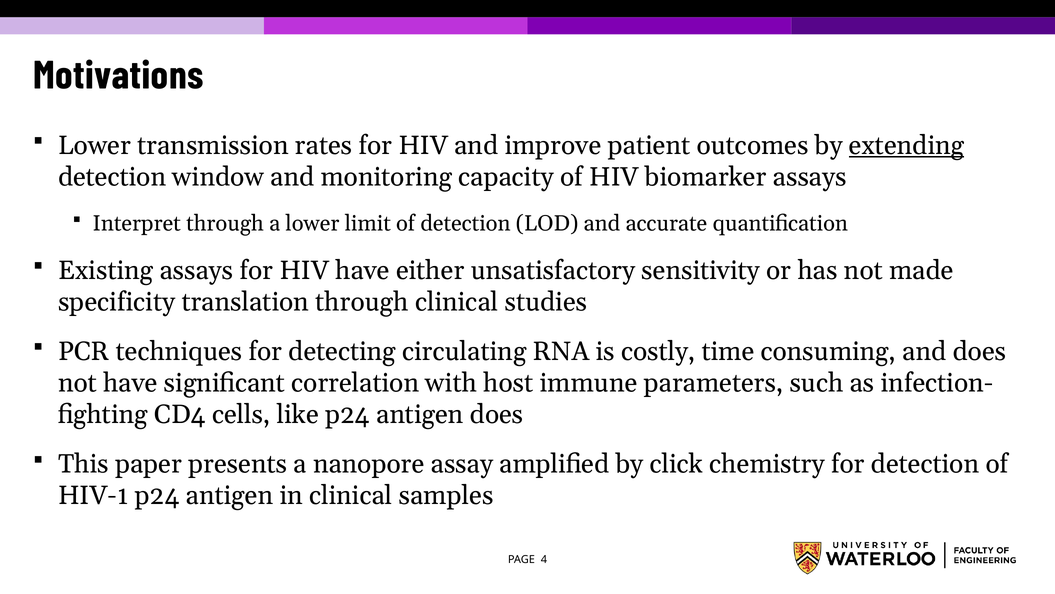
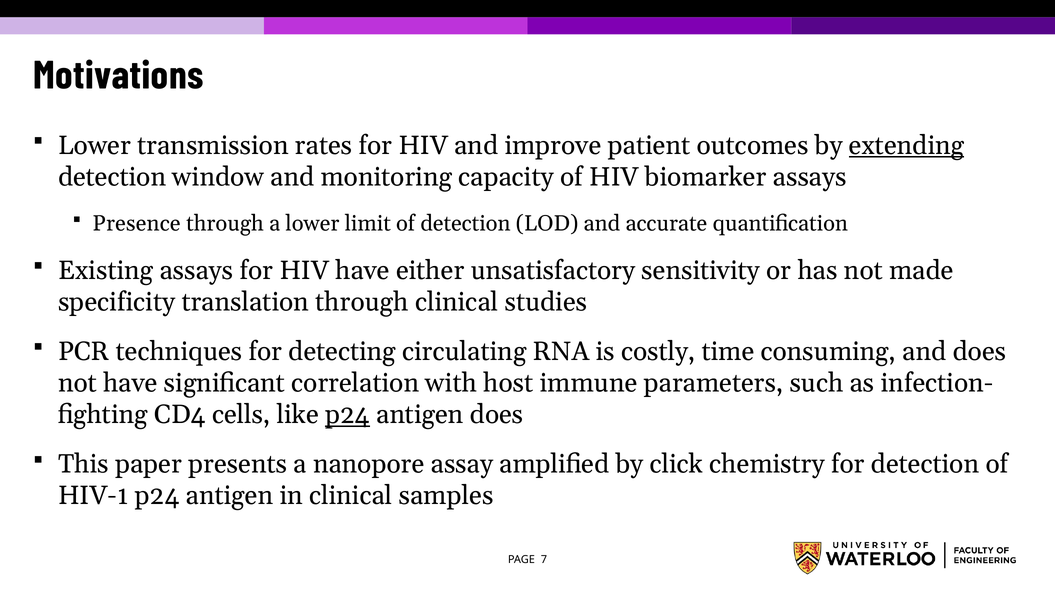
Interpret: Interpret -> Presence (136, 223)
p24 underline: none -> present (348, 414)
4: 4 -> 7 (544, 559)
